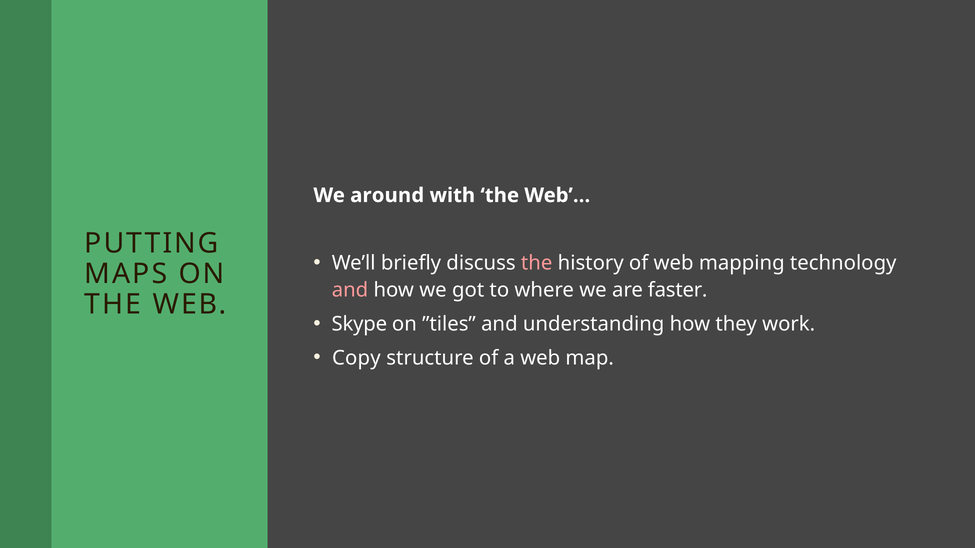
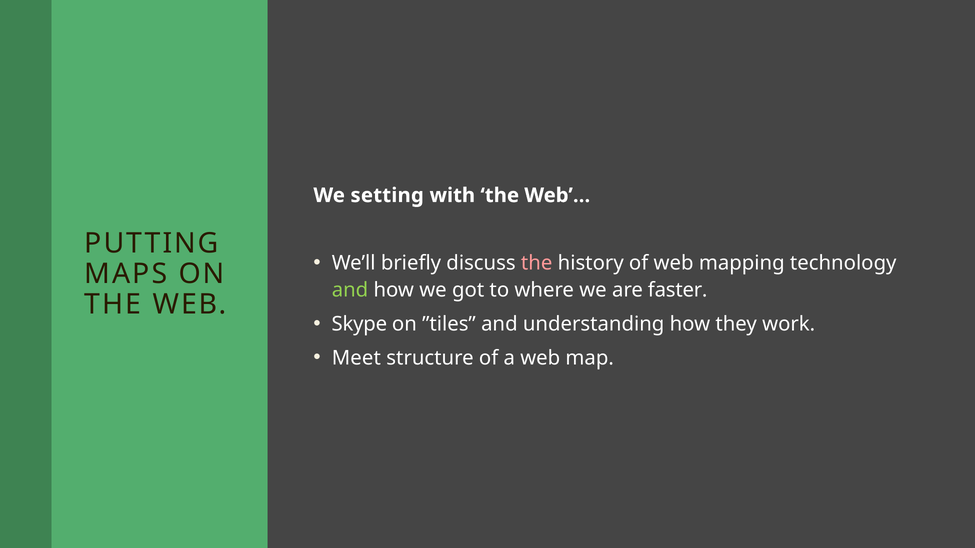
around: around -> setting (387, 196)
and colour: pink -> light green (350, 290)
Copy: Copy -> Meet (356, 358)
